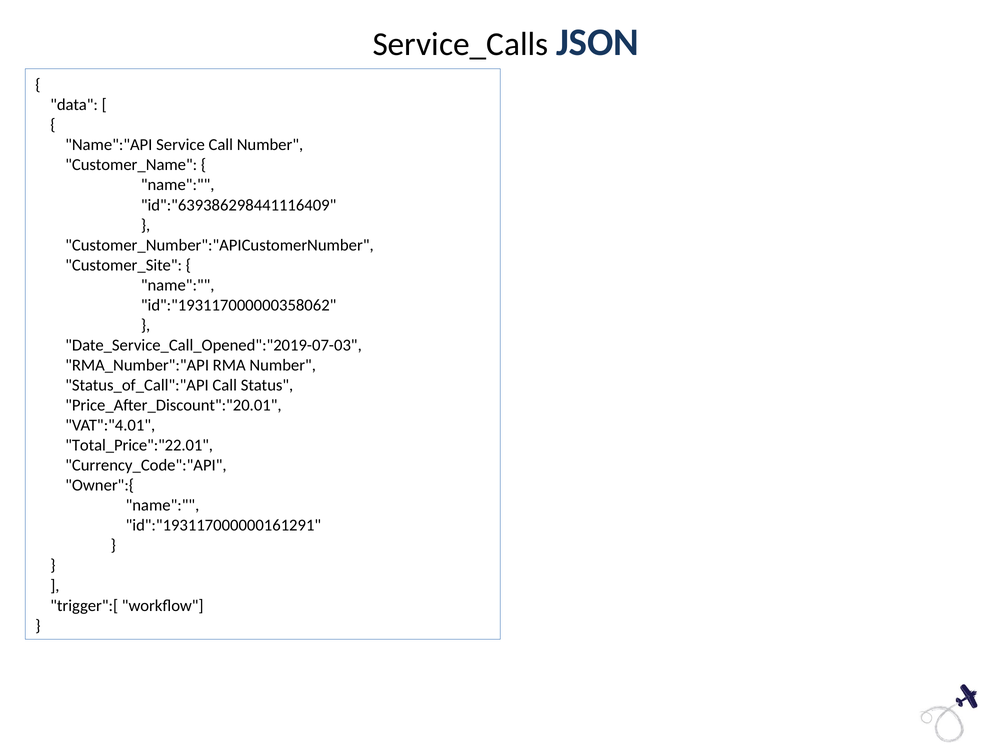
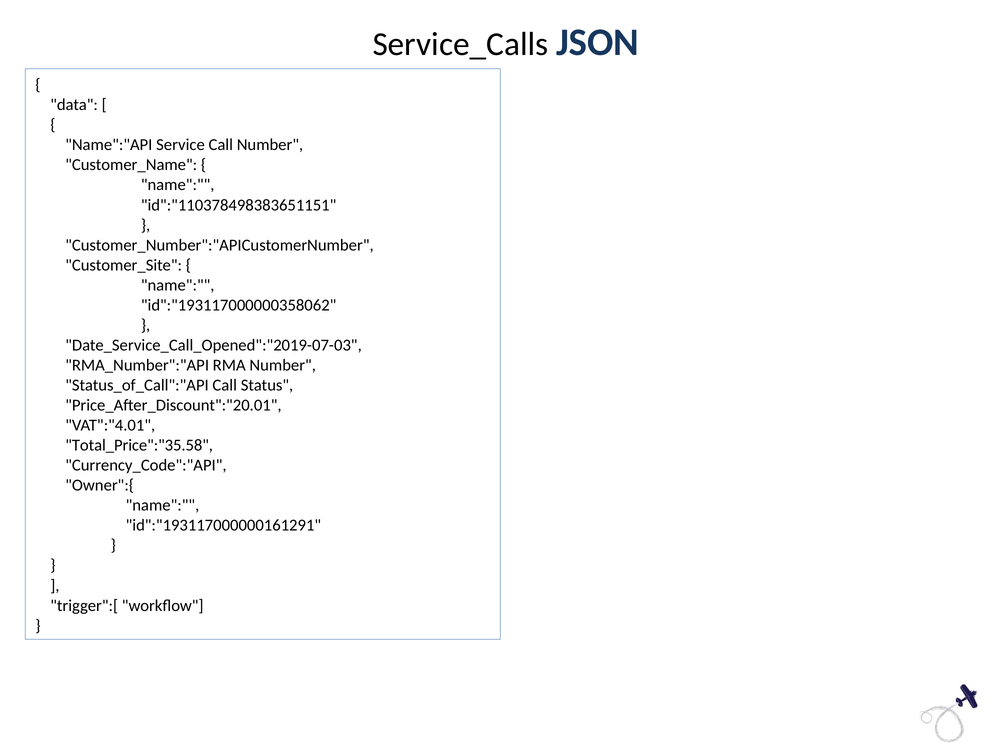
id":"639386298441116409: id":"639386298441116409 -> id":"110378498383651151 (239, 205)
Total_Price":"22.01: Total_Price":"22.01 -> Total_Price":"35.58 (139, 445)
